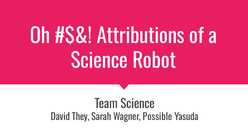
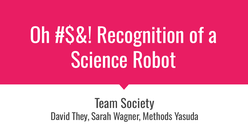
Attributions: Attributions -> Recognition (141, 36)
Team Science: Science -> Society (138, 104)
Possible: Possible -> Methods (158, 117)
